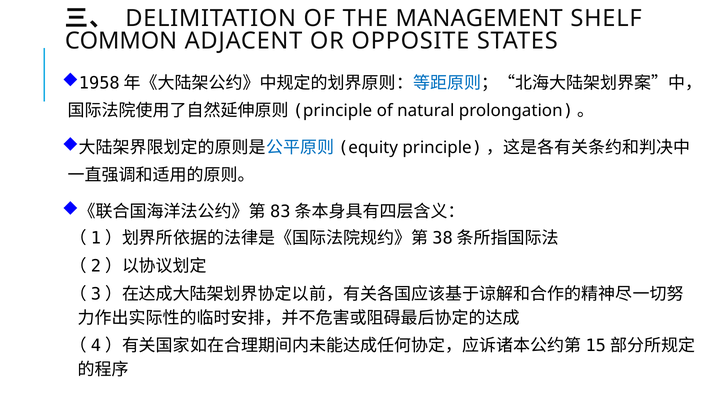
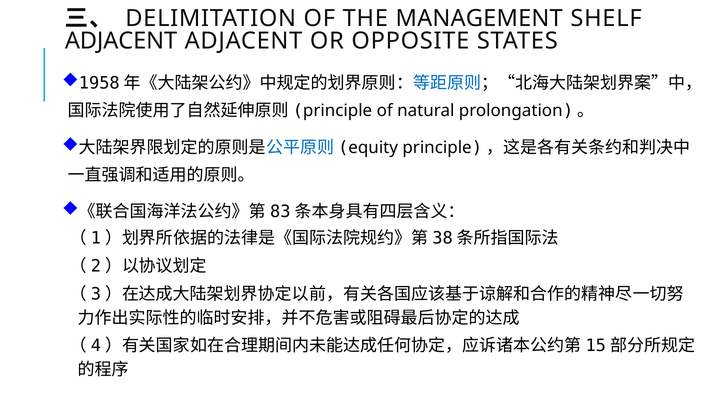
COMMON: COMMON -> ADJACENT (121, 41)
